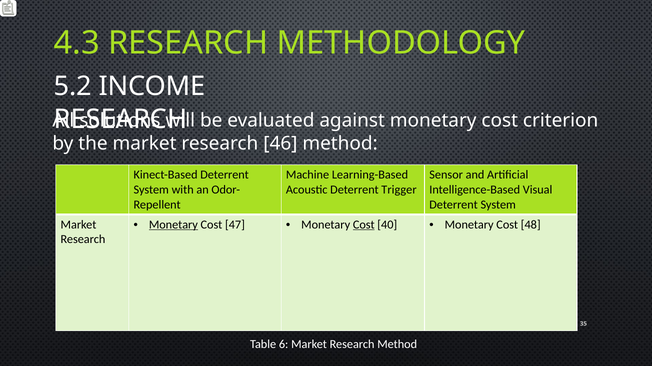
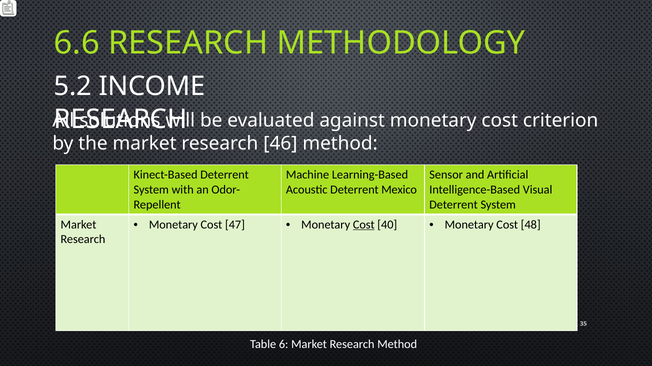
4.3: 4.3 -> 6.6 (77, 43)
Trigger: Trigger -> Mexico (399, 190)
Monetary underline: present -> none (173, 225)
